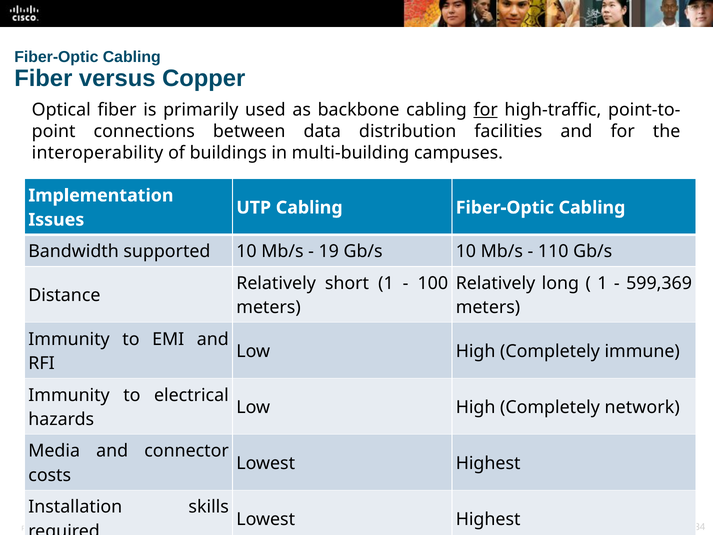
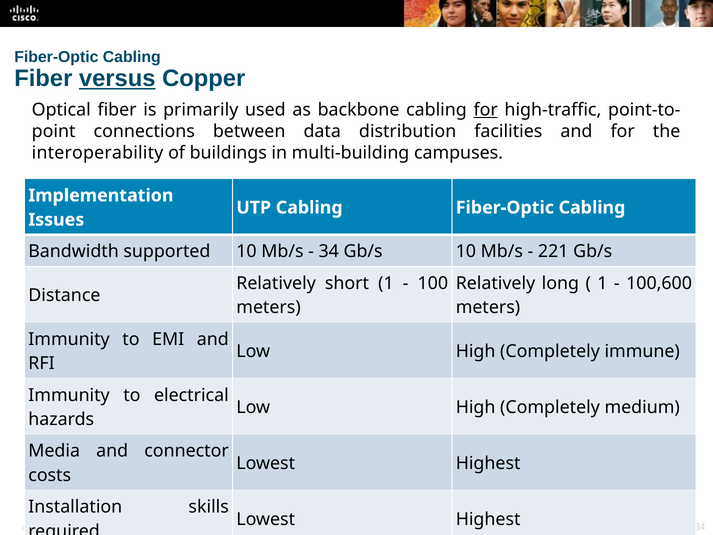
versus underline: none -> present (117, 78)
19: 19 -> 34 (329, 251)
110: 110 -> 221 (553, 251)
599,369: 599,369 -> 100,600 (659, 283)
network: network -> medium (642, 407)
